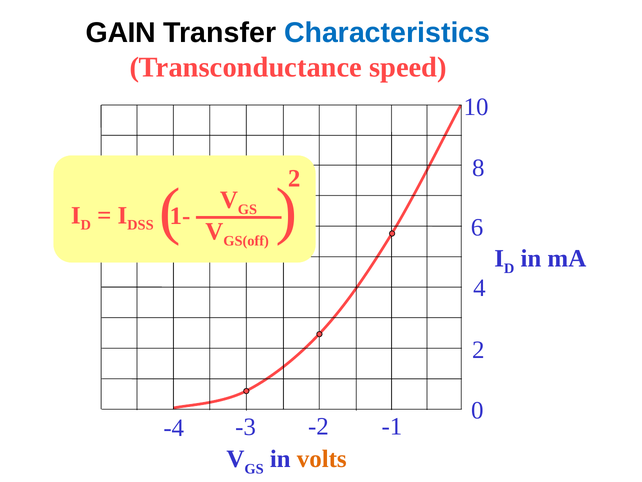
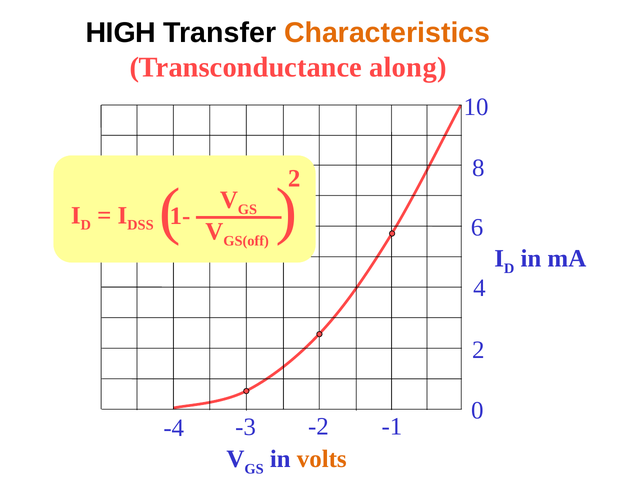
GAIN: GAIN -> HIGH (121, 33)
Characteristics colour: blue -> orange (387, 33)
speed: speed -> along (408, 67)
